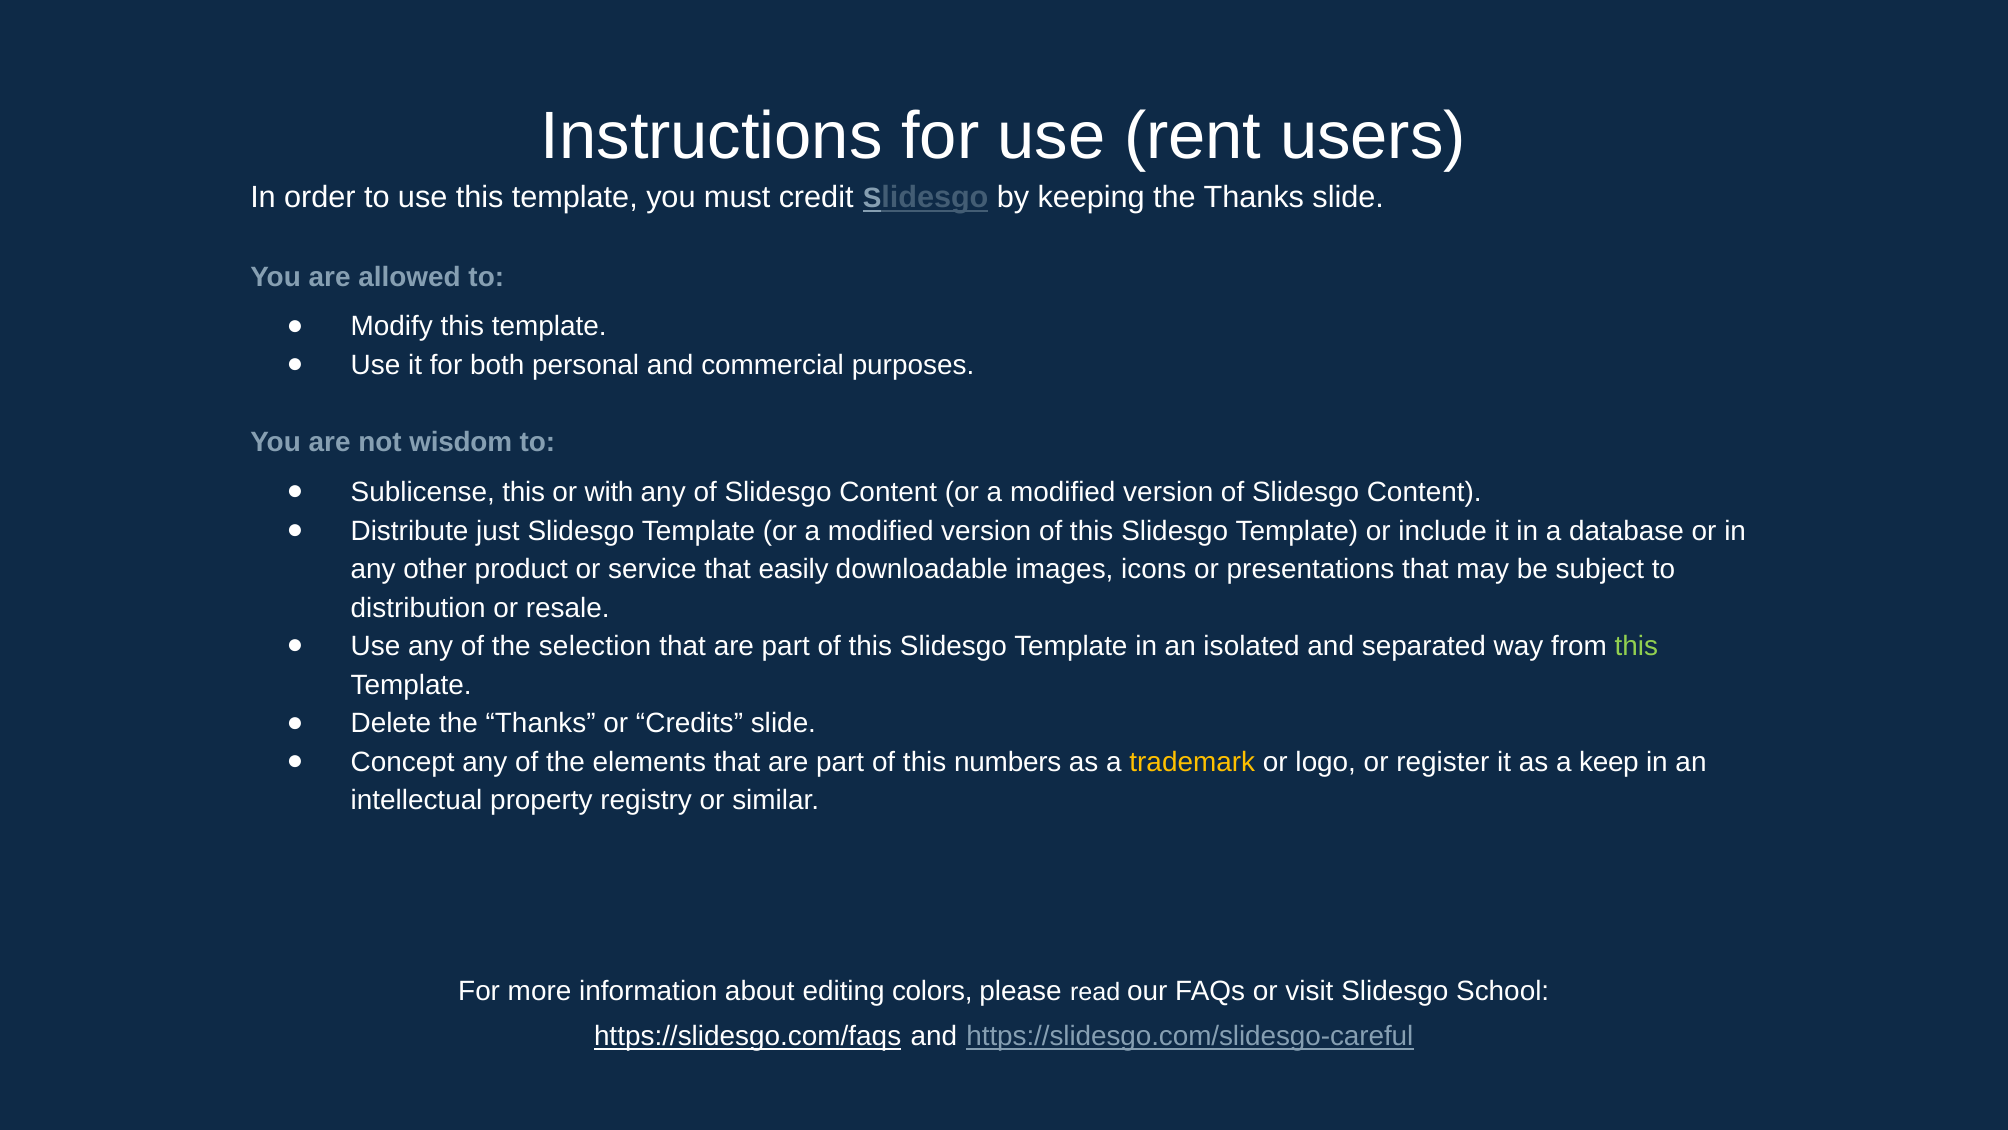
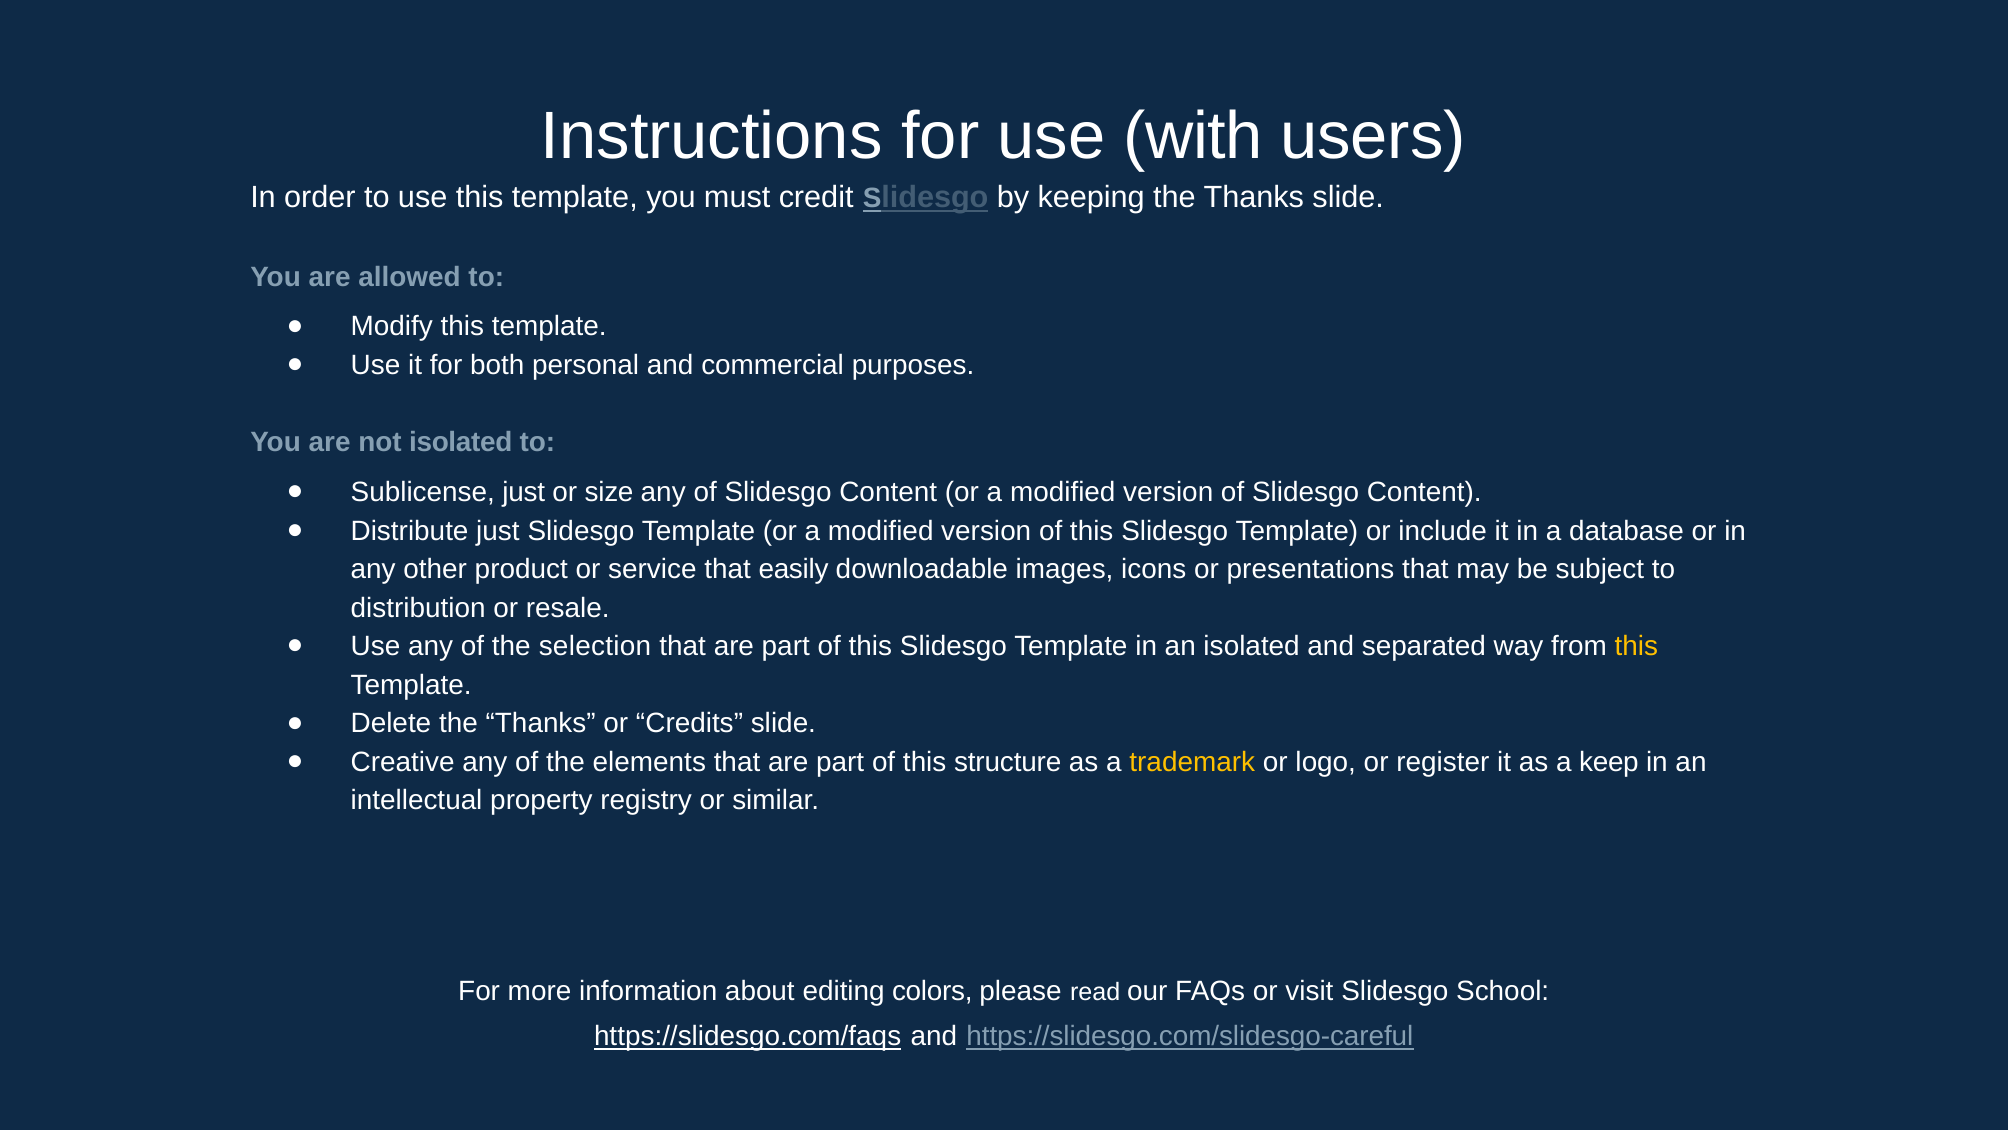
rent: rent -> with (1193, 136)
not wisdom: wisdom -> isolated (461, 442)
Sublicense this: this -> just (524, 492)
with: with -> size (609, 492)
this colour: light green -> yellow (1636, 646)
Concept: Concept -> Creative (403, 762)
numbers: numbers -> structure (1008, 762)
